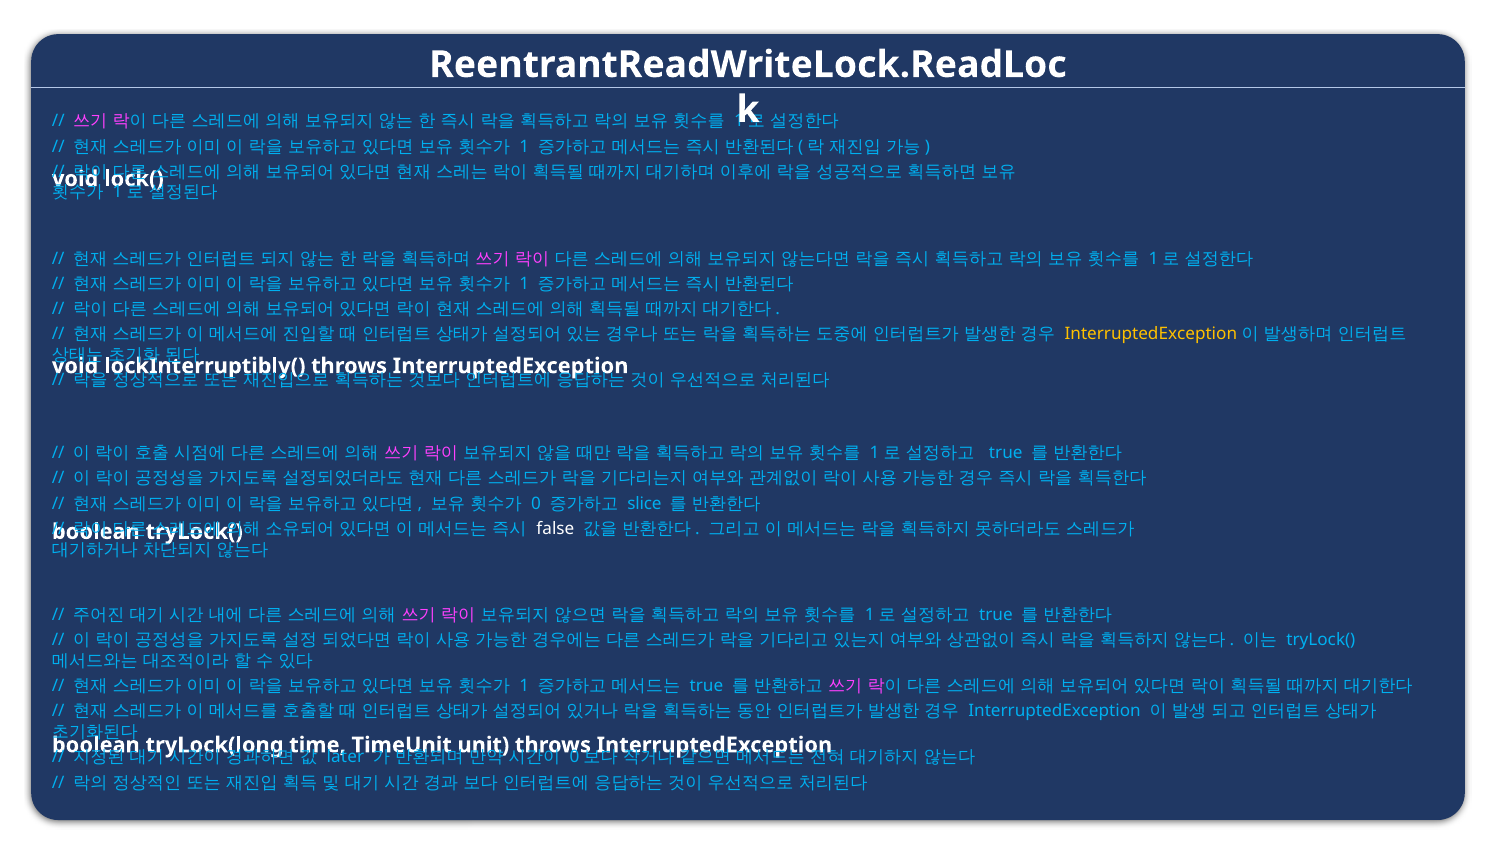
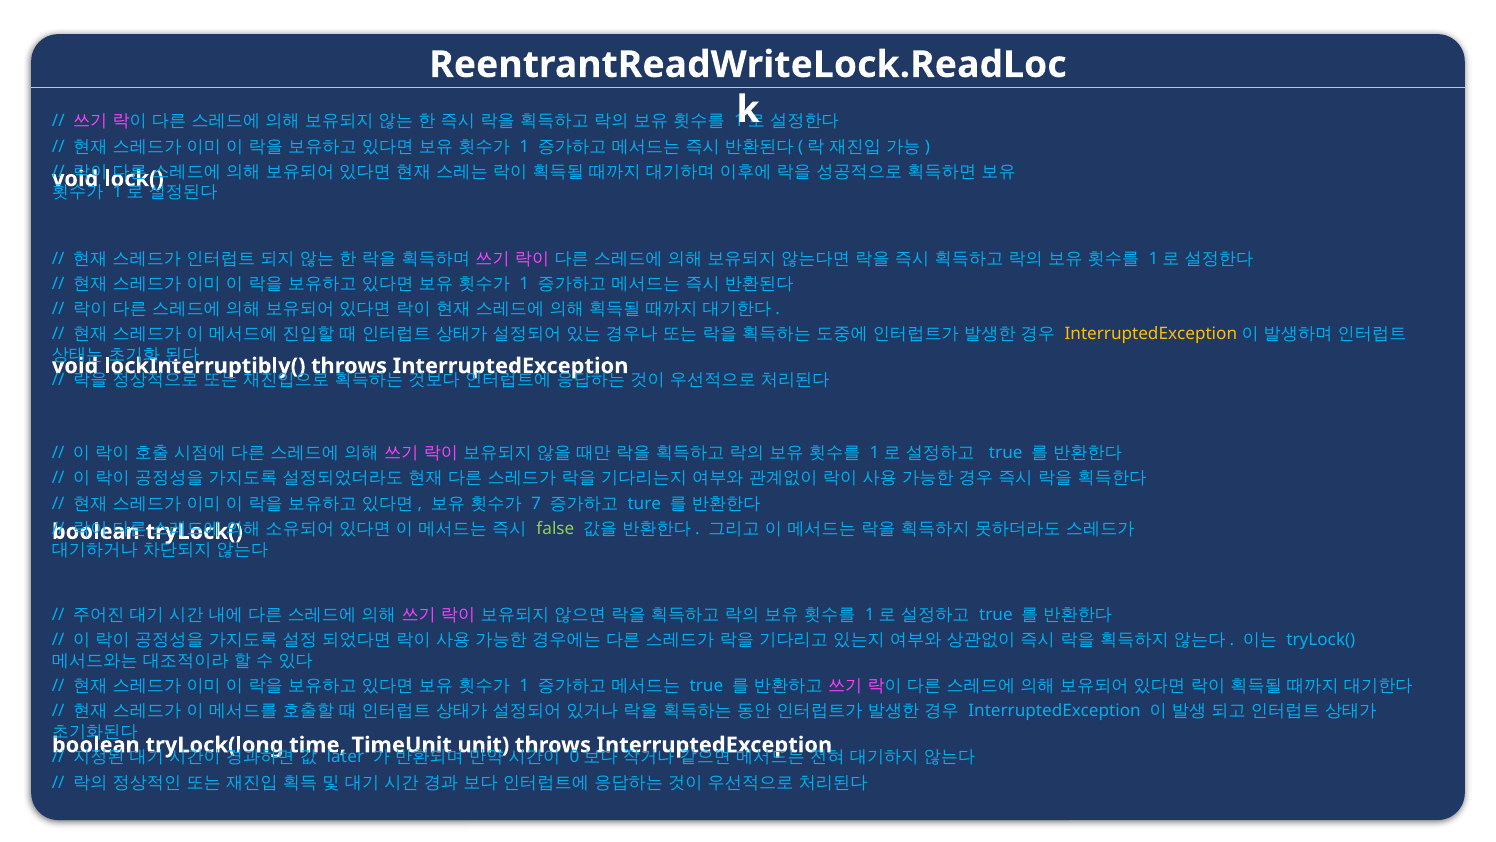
0: 0 -> 7 (536, 503)
slice: slice -> ture (644, 503)
false colour: white -> light green (555, 528)
